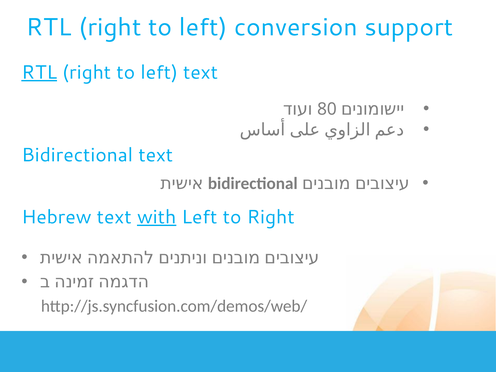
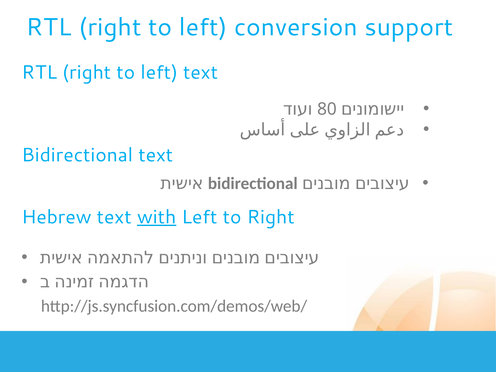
RTL underline: present -> none (39, 72)
